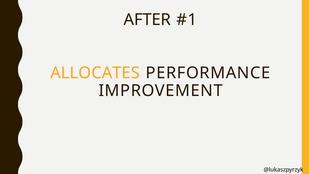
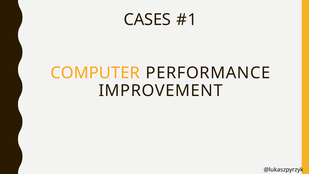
AFTER: AFTER -> CASES (147, 20)
ALLOCATES: ALLOCATES -> COMPUTER (95, 73)
